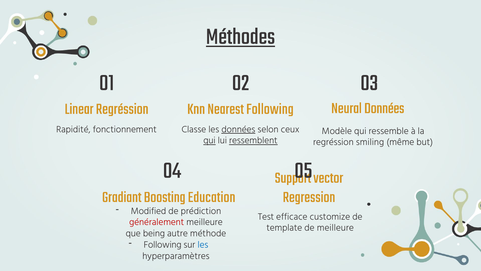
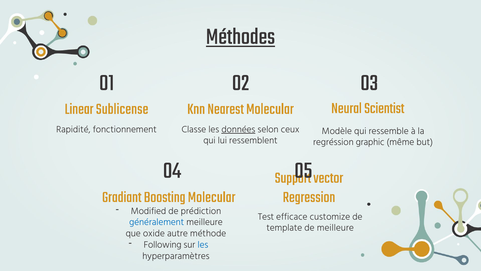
Neural Données: Données -> Scientist (384, 108)
Linear Regréssion: Regréssion -> Sublicense (122, 108)
Nearest Following: Following -> Molecular (270, 108)
qui underline: present -> none (209, 140)
ressemblent underline: present -> none (253, 140)
smiling: smiling -> graphic (370, 142)
Boosting Education: Education -> Molecular (212, 196)
généralement colour: red -> blue (157, 222)
being: being -> oxide (154, 233)
